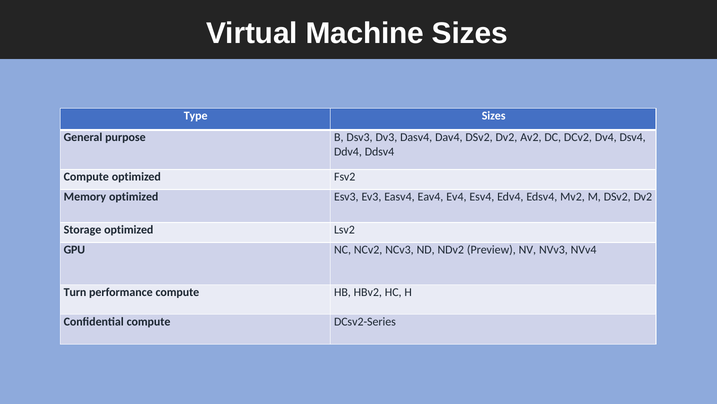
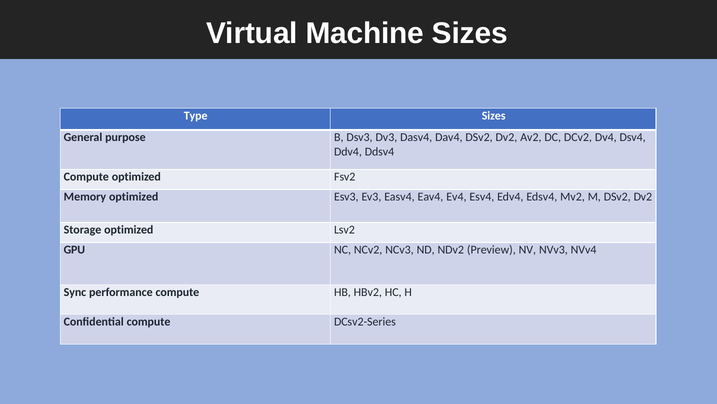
Turn: Turn -> Sync (75, 292)
